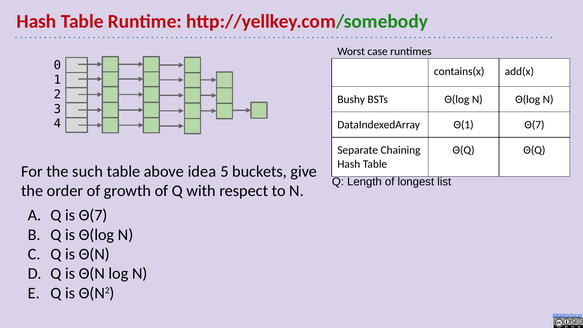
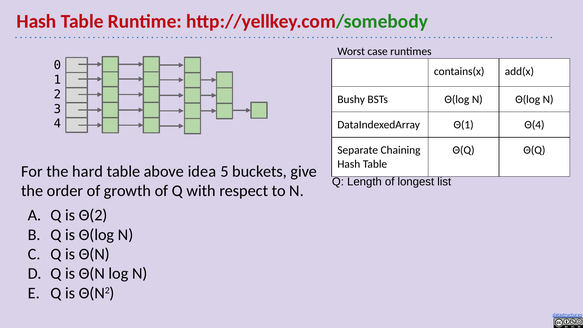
Θ(1 Θ(7: Θ(7 -> Θ(4 (534, 125)
such: such -> hard (88, 171)
is Θ(7: Θ(7 -> Θ(2 (93, 215)
